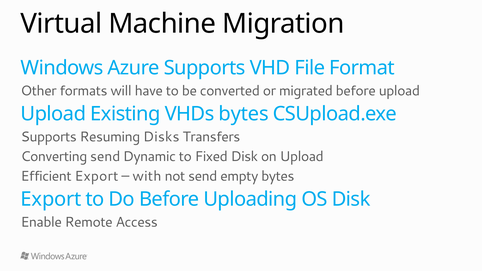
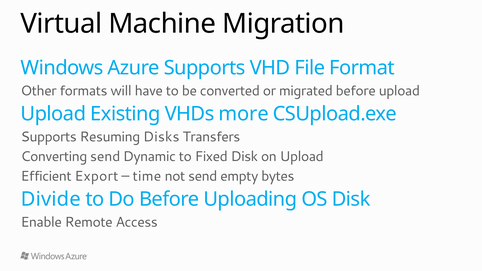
VHDs bytes: bytes -> more (244, 114)
with: with -> time (147, 176)
Export: Export -> Divide (51, 199)
